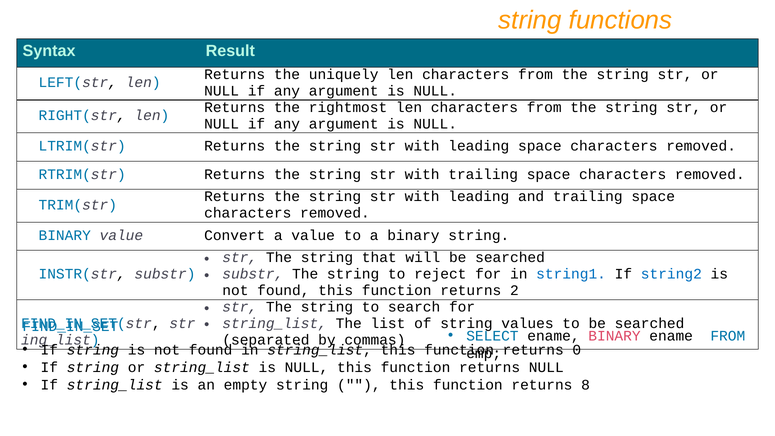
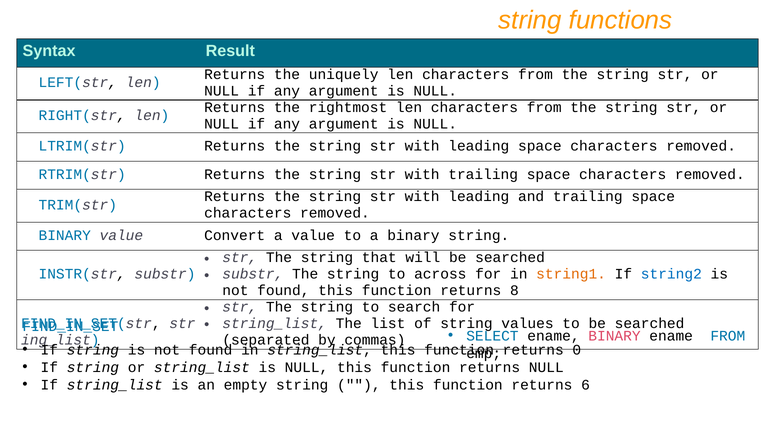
reject: reject -> across (440, 274)
string1 colour: blue -> orange (571, 274)
2: 2 -> 8 (514, 290)
8: 8 -> 6 (586, 385)
